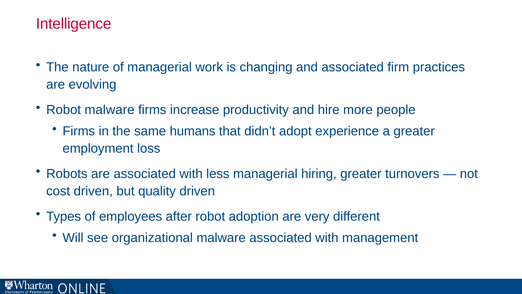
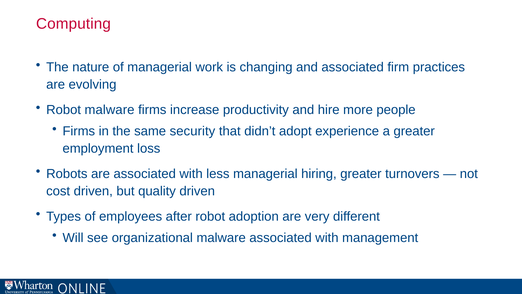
Intelligence: Intelligence -> Computing (73, 24)
humans: humans -> security (192, 131)
